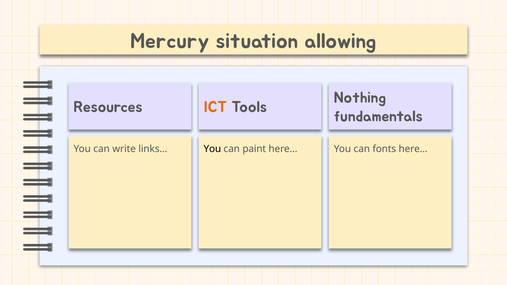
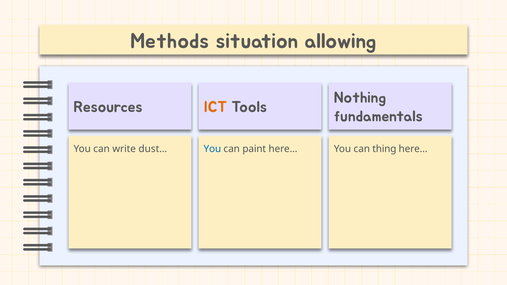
Mercury: Mercury -> Methods (170, 41)
links…: links… -> dust… (153, 149)
You colour: black -> blue (212, 149)
fonts: fonts -> thing (384, 149)
